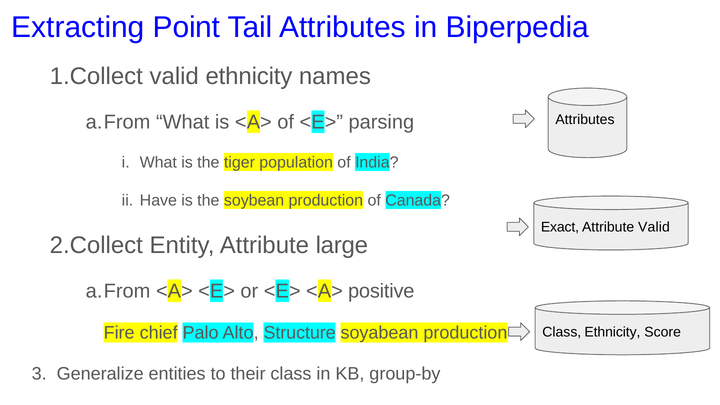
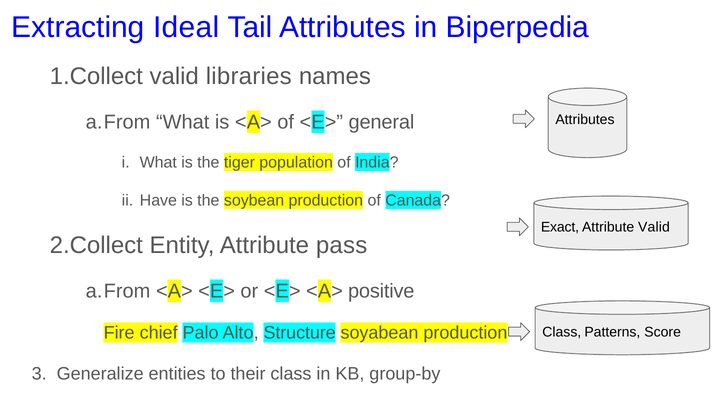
Point: Point -> Ideal (186, 27)
valid ethnicity: ethnicity -> libraries (249, 77)
parsing: parsing -> general (381, 122)
large: large -> pass (342, 245)
Class Ethnicity: Ethnicity -> Patterns (612, 332)
